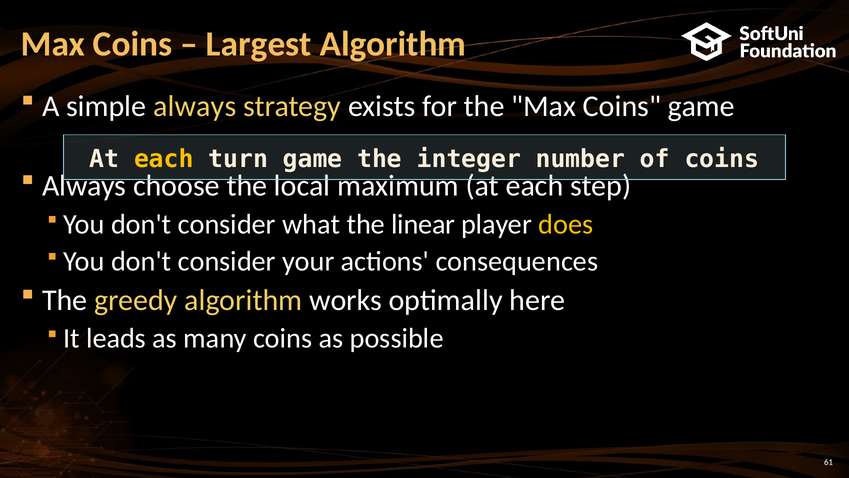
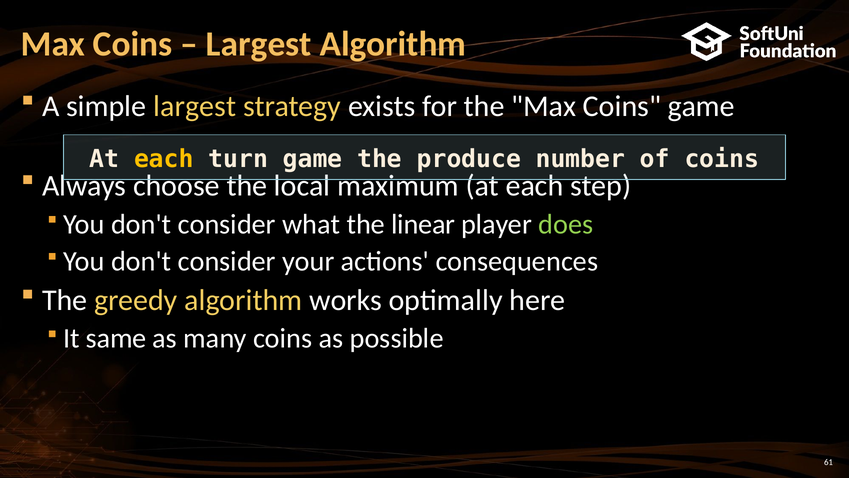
simple always: always -> largest (195, 106)
integer: integer -> produce (469, 159)
does colour: yellow -> light green (566, 224)
leads: leads -> same (116, 338)
